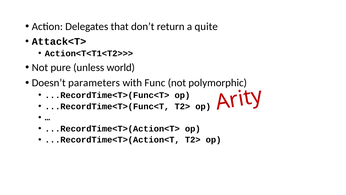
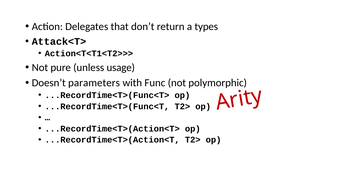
quite: quite -> types (206, 27)
world: world -> usage (121, 67)
